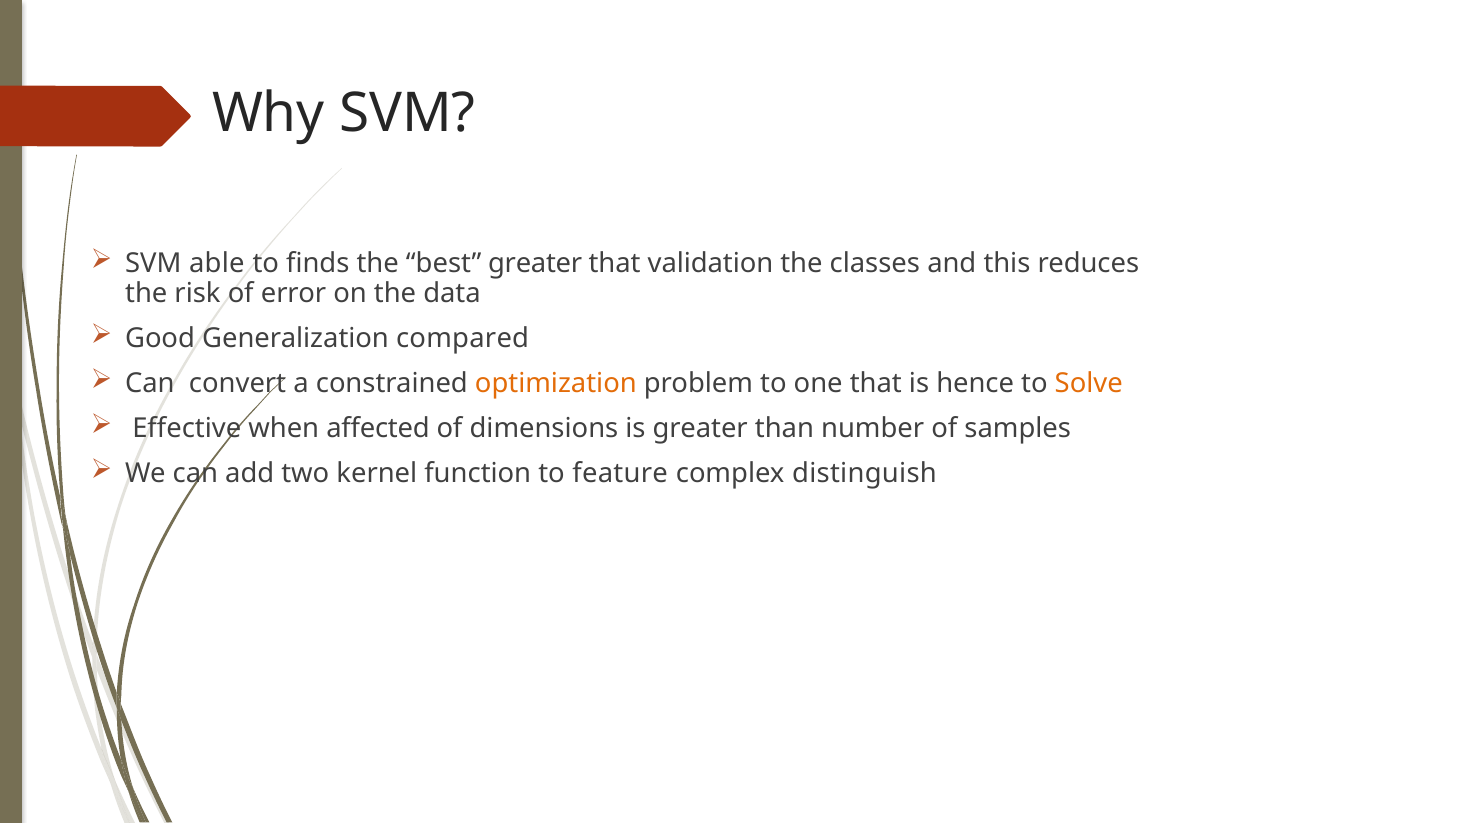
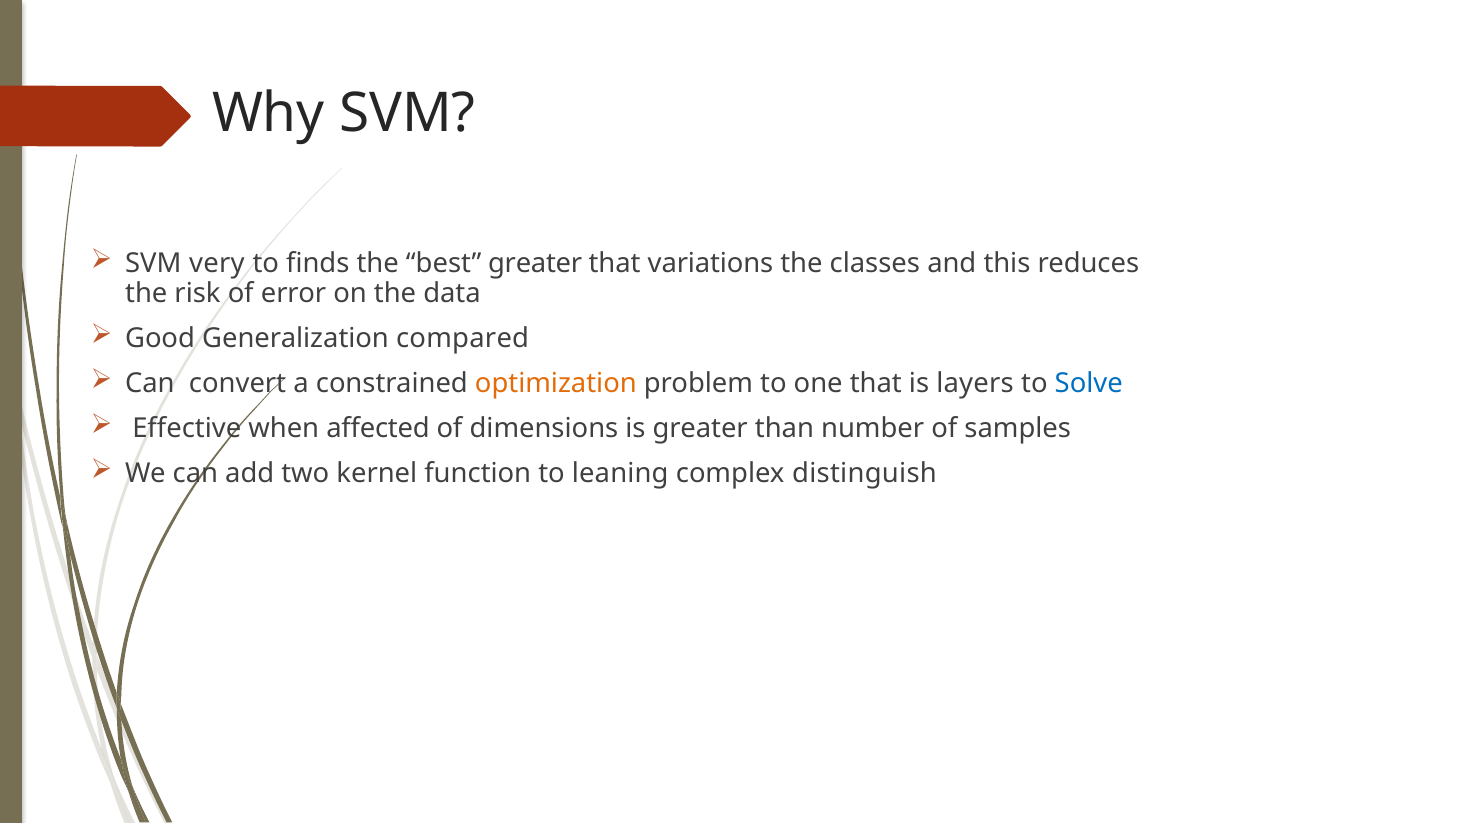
able: able -> very (217, 264)
validation: validation -> variations (710, 264)
hence: hence -> layers (975, 383)
Solve colour: orange -> blue (1089, 383)
feature: feature -> leaning (620, 473)
